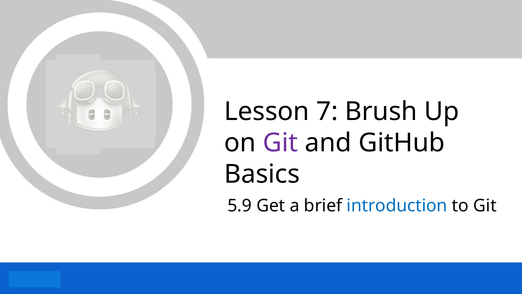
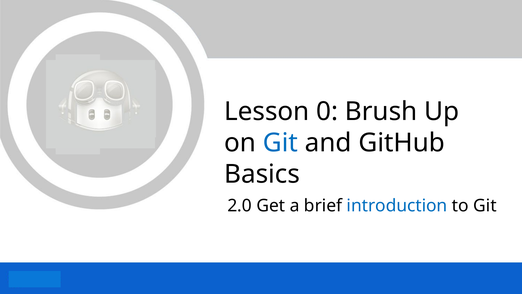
7: 7 -> 0 (327, 111)
Git colour: purple -> blue (280, 143)
5.9: 5.9 -> 2.0 (240, 206)
